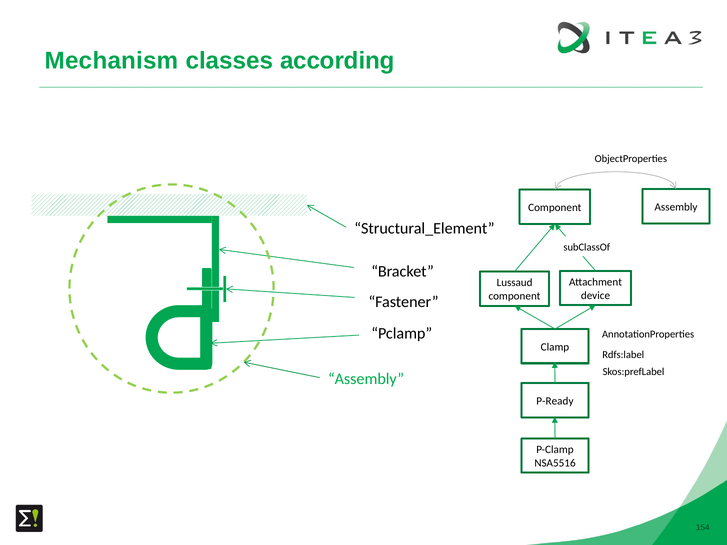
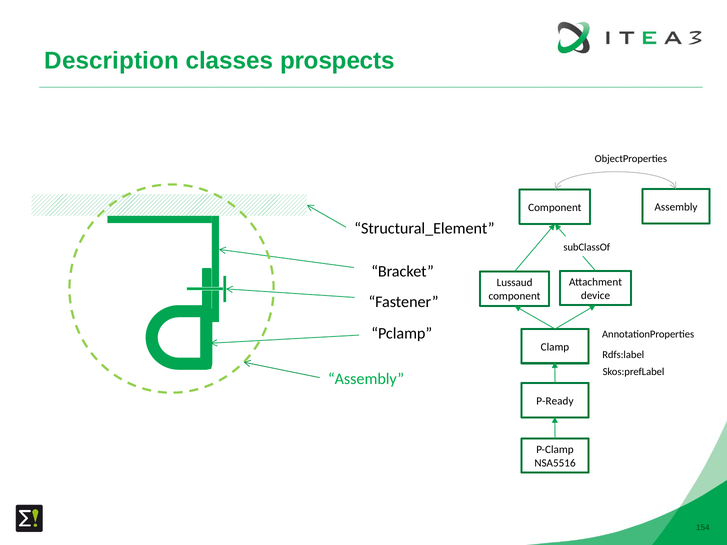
Mechanism: Mechanism -> Description (112, 61)
according: according -> prospects (337, 61)
